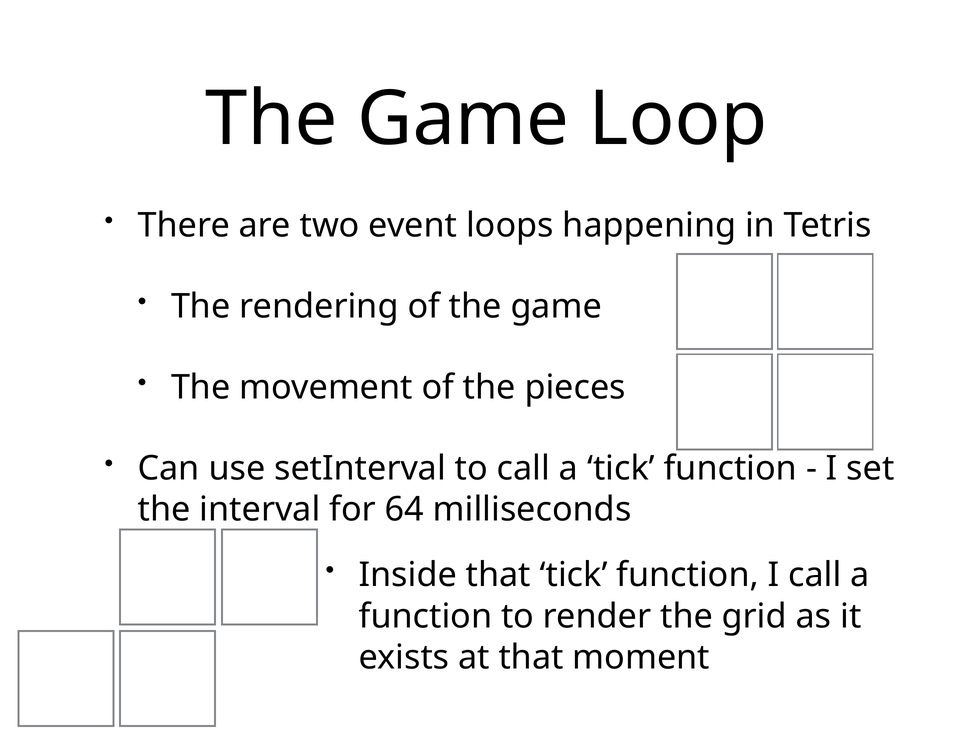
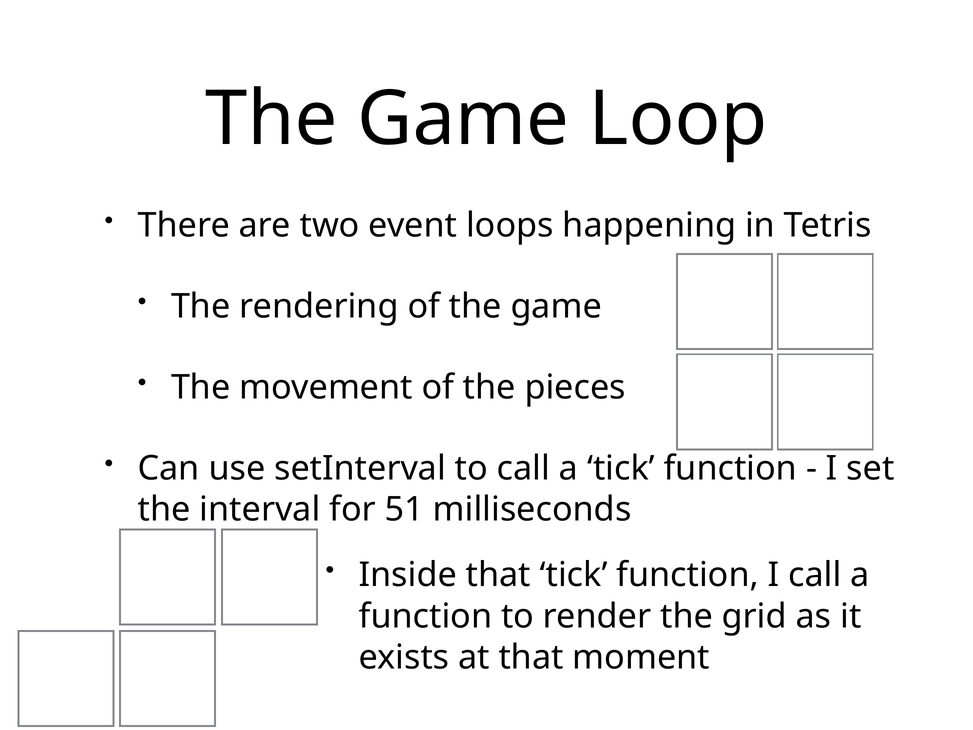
64: 64 -> 51 (404, 509)
